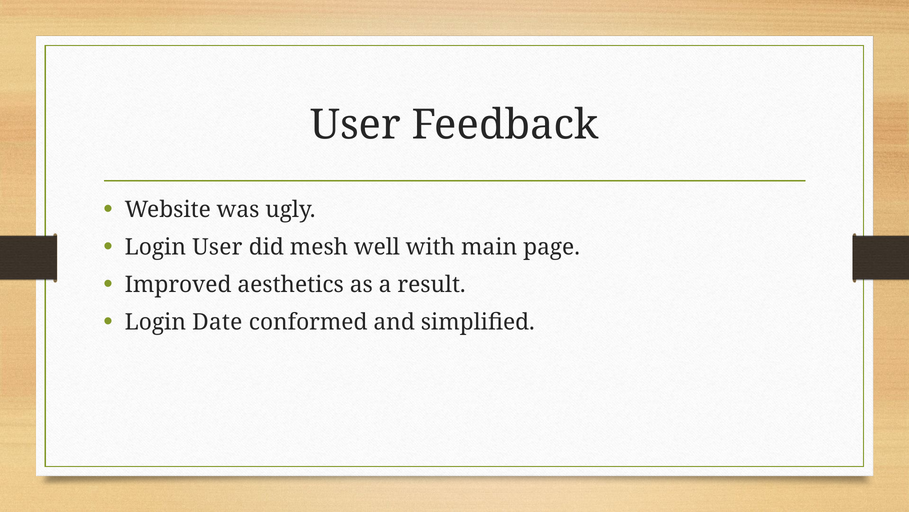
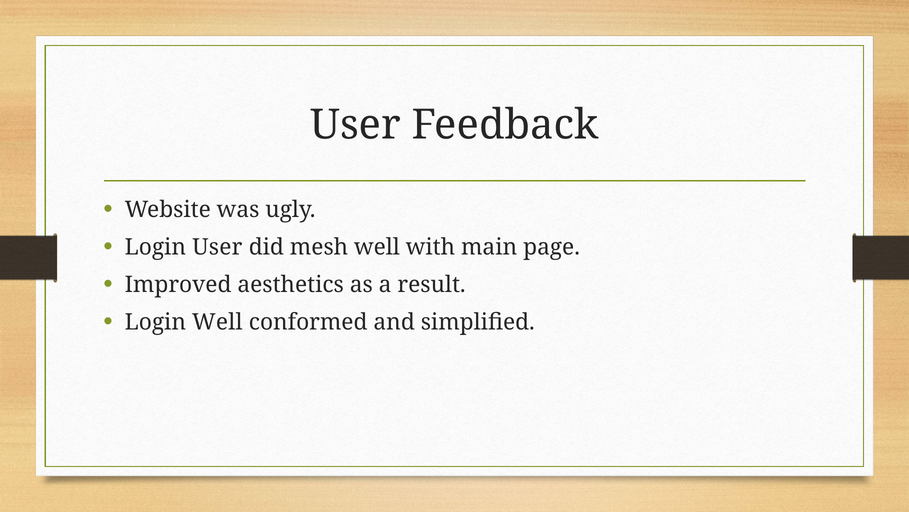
Login Date: Date -> Well (217, 322)
